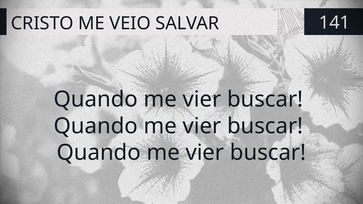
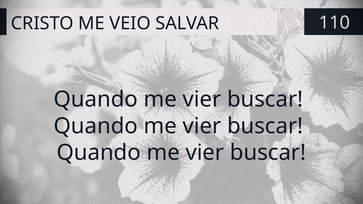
141: 141 -> 110 (334, 23)
